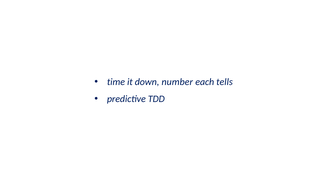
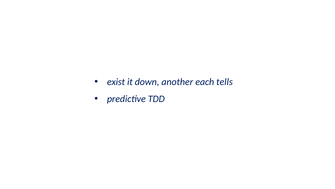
time: time -> exist (116, 82)
number: number -> another (177, 82)
